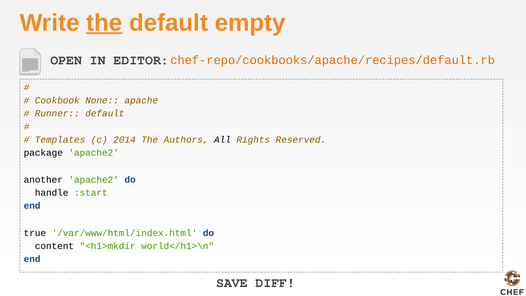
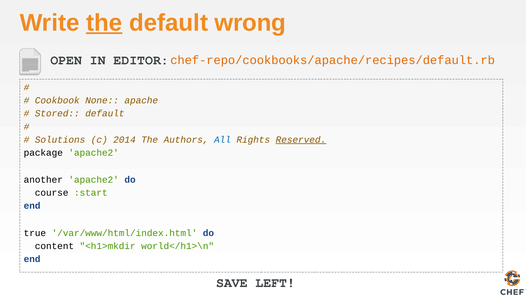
empty: empty -> wrong (250, 23)
Runner: Runner -> Stored (57, 114)
Templates: Templates -> Solutions (60, 140)
All colour: black -> blue (223, 140)
Reserved underline: none -> present (301, 140)
handle: handle -> course (52, 193)
DIFF: DIFF -> LEFT (275, 283)
